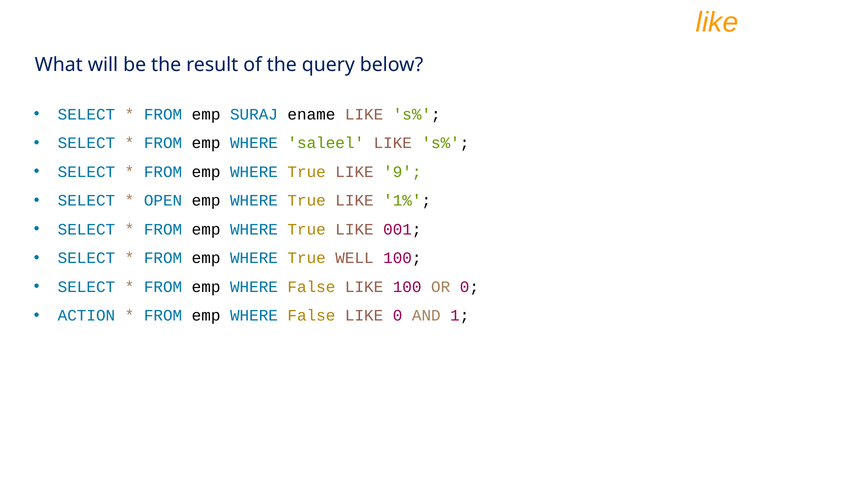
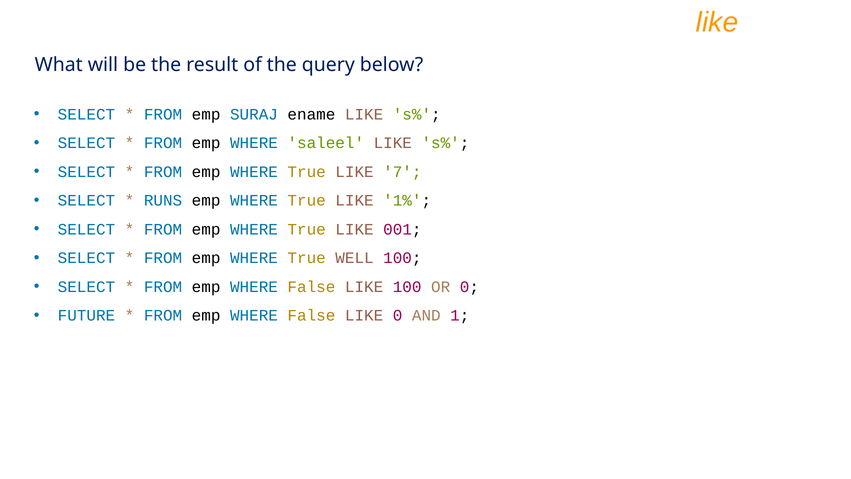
9: 9 -> 7 (402, 172)
OPEN: OPEN -> RUNS (163, 201)
ACTION: ACTION -> FUTURE (86, 315)
